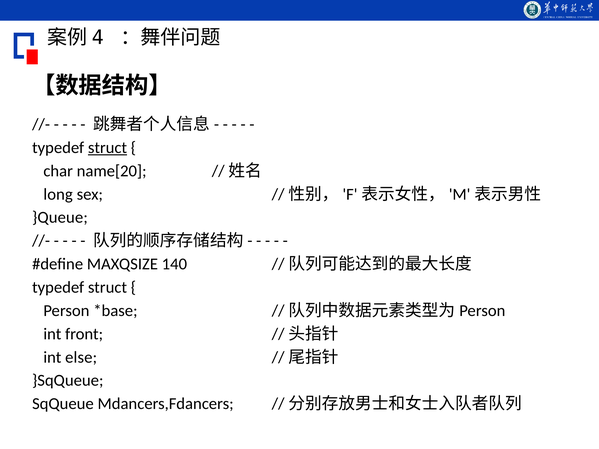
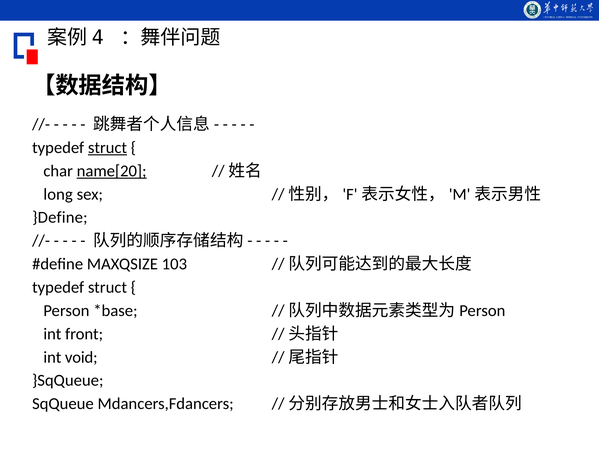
name[20 underline: none -> present (112, 171)
}Queue: }Queue -> }Define (60, 218)
140: 140 -> 103 (174, 264)
else: else -> void (81, 357)
